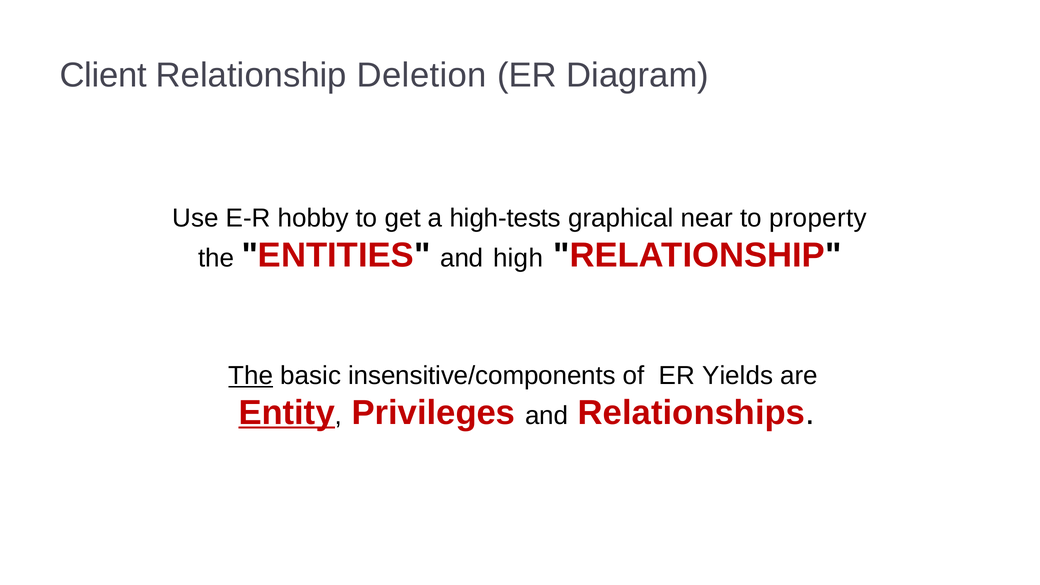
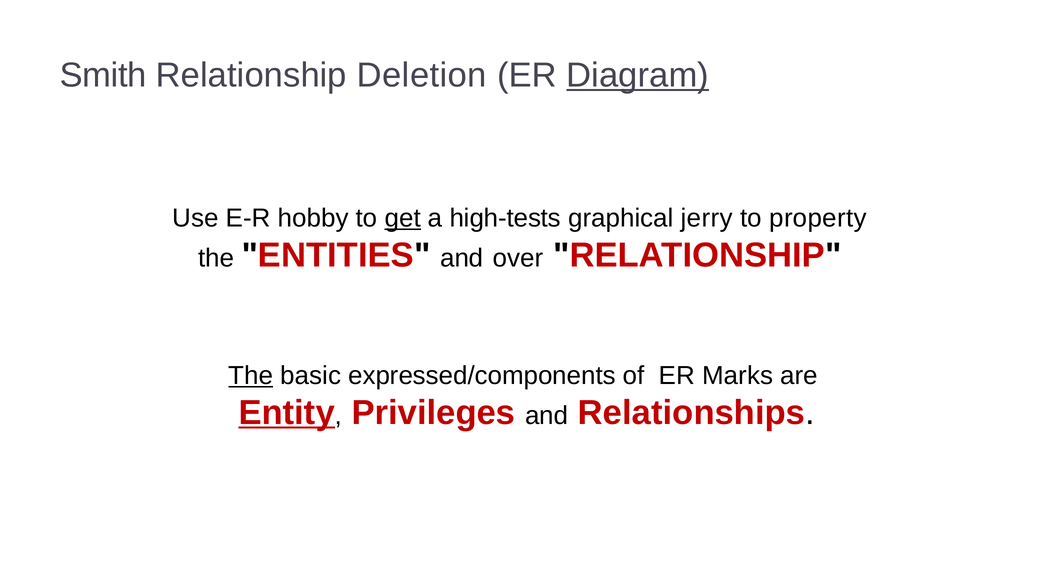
Client: Client -> Smith (103, 75)
Diagram underline: none -> present (638, 75)
get underline: none -> present (403, 218)
near: near -> jerry (707, 218)
high: high -> over (518, 258)
insensitive/components: insensitive/components -> expressed/components (482, 376)
Yields: Yields -> Marks (738, 376)
